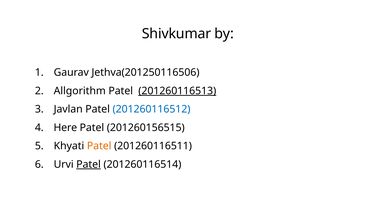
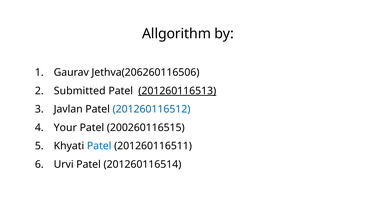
Shivkumar: Shivkumar -> Allgorithm (177, 34)
Jethva(201250116506: Jethva(201250116506 -> Jethva(206260116506 (145, 72)
Allgorithm: Allgorithm -> Submitted (80, 91)
Here: Here -> Your (65, 127)
201260156515: 201260156515 -> 200260116515 (146, 127)
Patel colour: orange -> blue (99, 146)
Patel underline: present -> none (89, 164)
